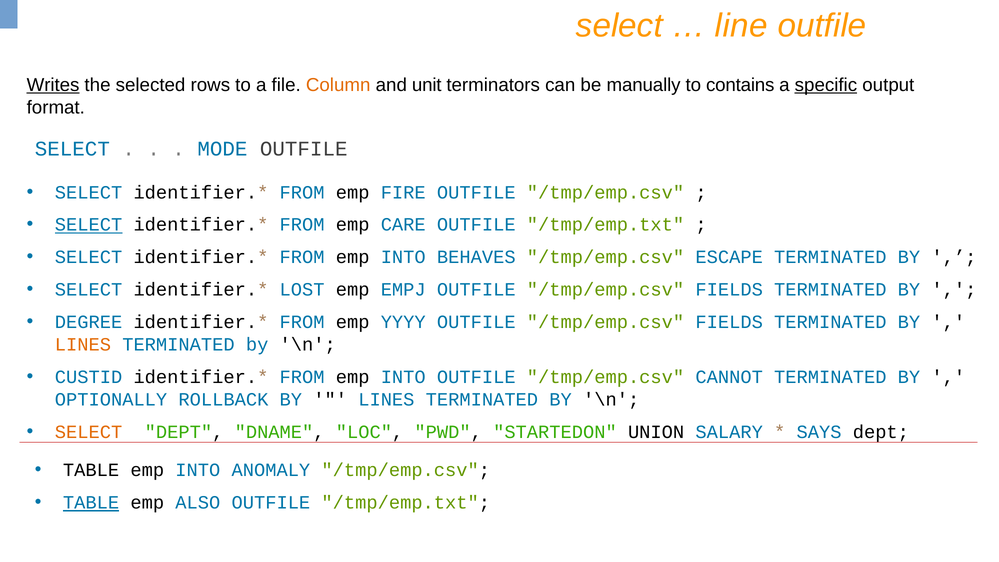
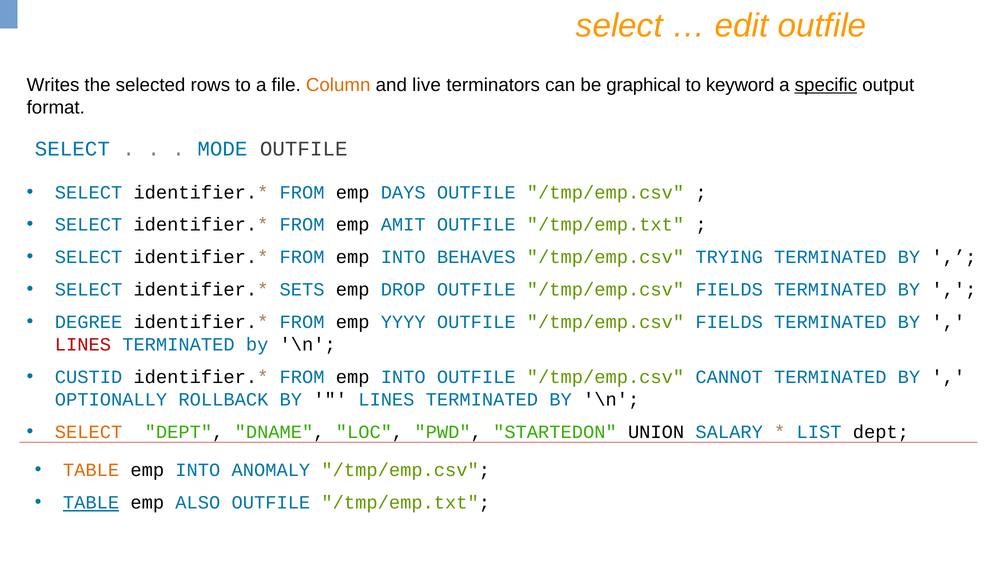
line: line -> edit (741, 26)
Writes underline: present -> none (53, 85)
unit: unit -> live (427, 85)
manually: manually -> graphical (644, 85)
contains: contains -> keyword (740, 85)
FIRE: FIRE -> DAYS (403, 192)
SELECT underline: present -> none (89, 225)
CARE: CARE -> AMIT (403, 225)
ESCAPE: ESCAPE -> TRYING (729, 257)
LOST: LOST -> SETS (302, 290)
EMPJ: EMPJ -> DROP (403, 290)
LINES colour: orange -> red (83, 345)
SAYS: SAYS -> LIST (819, 432)
TABLE colour: black -> orange (91, 470)
